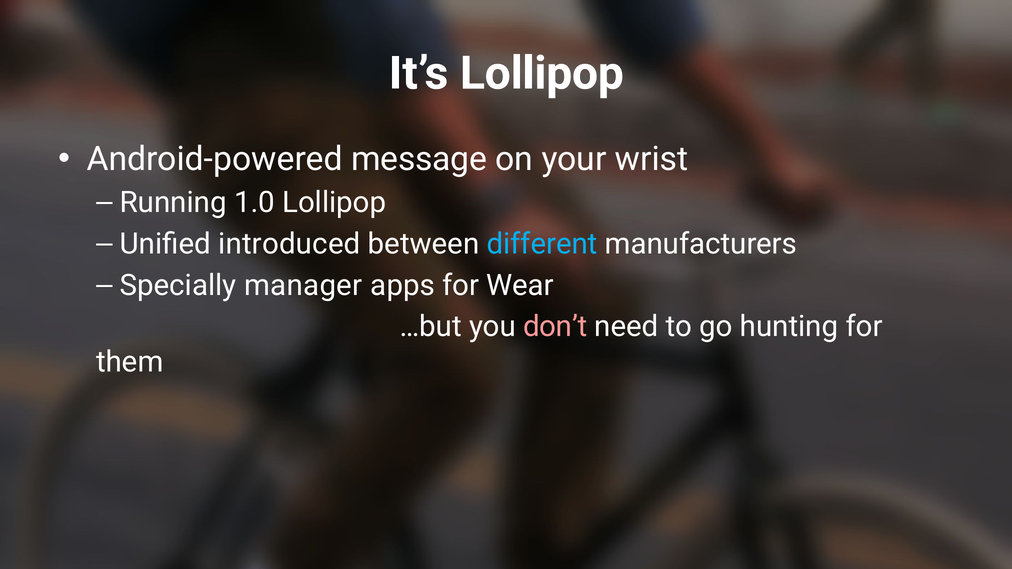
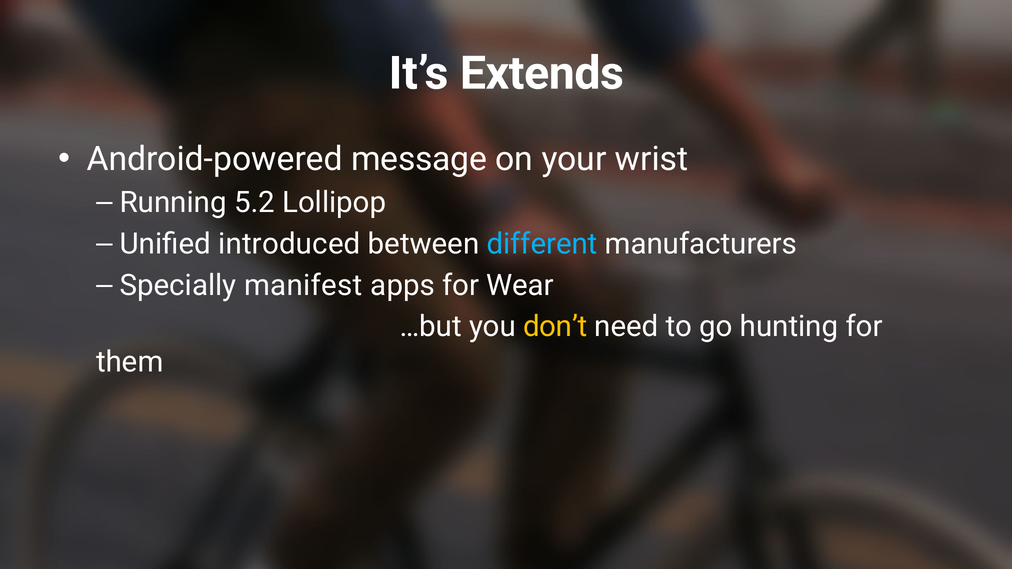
It’s Lollipop: Lollipop -> Extends (542, 73)
1.0: 1.0 -> 5.2 (254, 203)
manager: manager -> manifest (303, 286)
don’t colour: pink -> yellow (555, 327)
